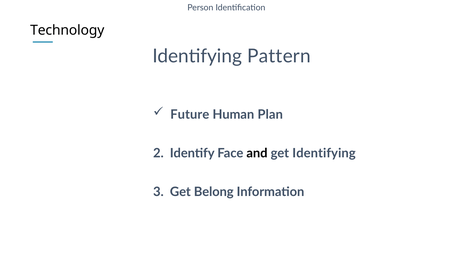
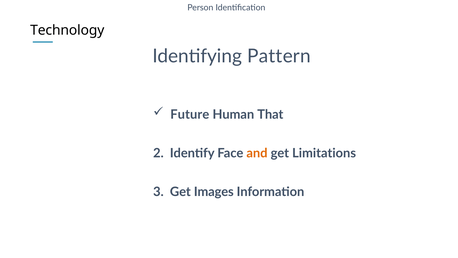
Plan: Plan -> That (270, 115)
and colour: black -> orange (257, 153)
get Identifying: Identifying -> Limitations (324, 153)
Belong: Belong -> Images (214, 192)
